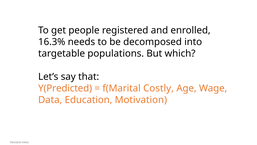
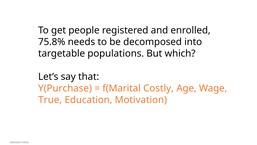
16.3%: 16.3% -> 75.8% (52, 42)
Y(Predicted: Y(Predicted -> Y(Purchase (65, 88)
Data: Data -> True (50, 100)
